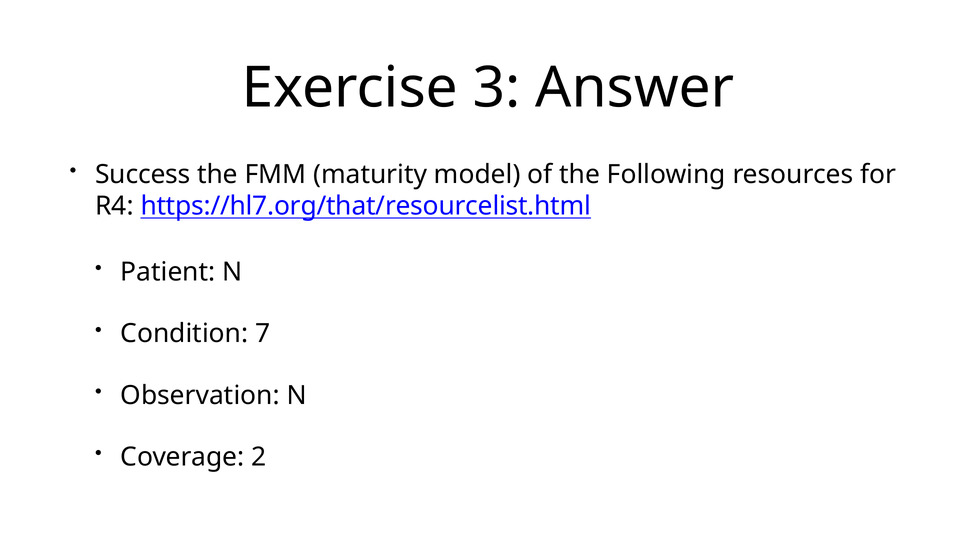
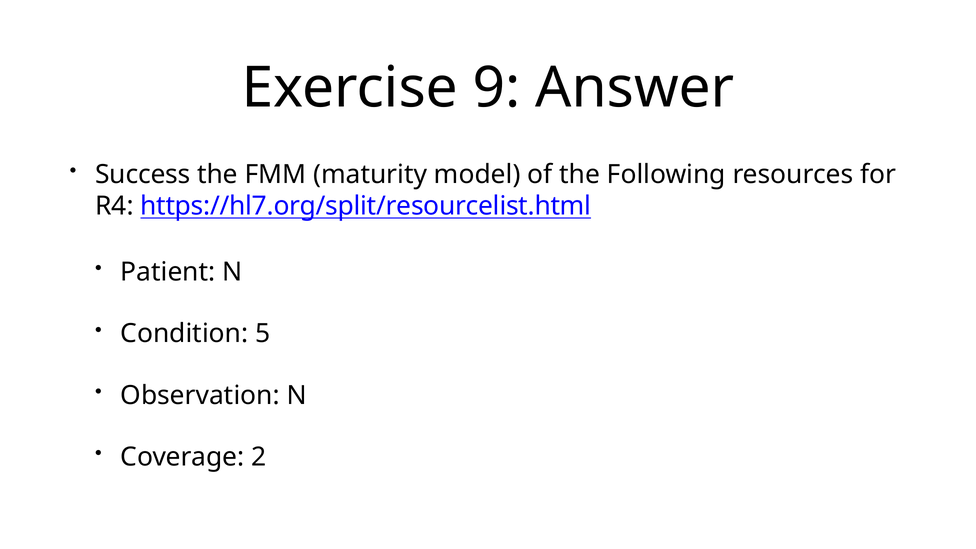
3: 3 -> 9 (497, 88)
https://hl7.org/that/resourcelist.html: https://hl7.org/that/resourcelist.html -> https://hl7.org/split/resourcelist.html (366, 206)
7: 7 -> 5 (263, 334)
